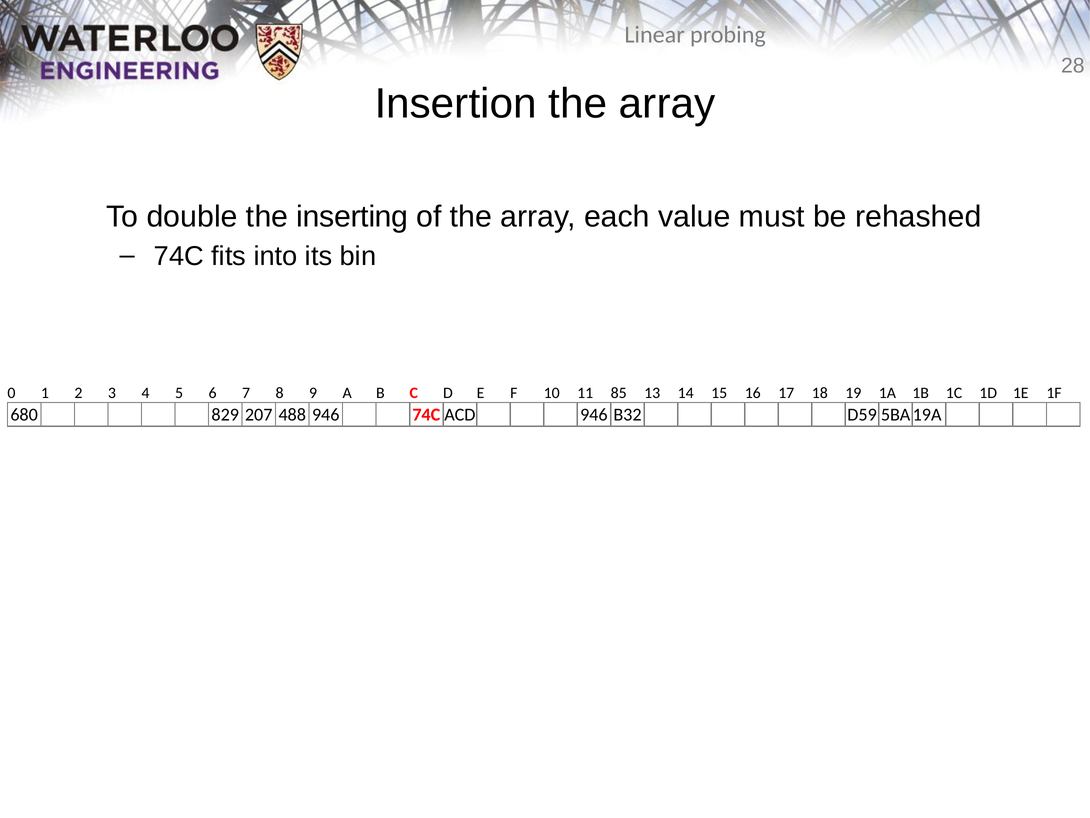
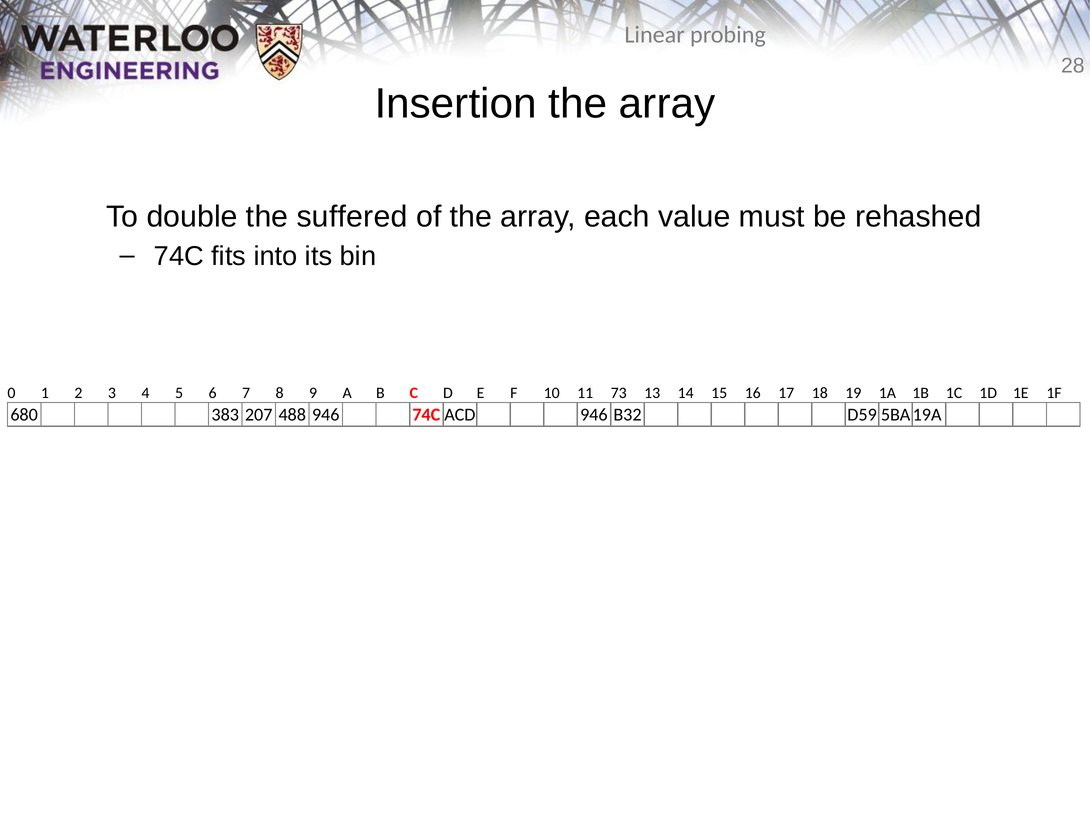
inserting: inserting -> suffered (352, 216)
85: 85 -> 73 (619, 393)
829: 829 -> 383 (225, 414)
